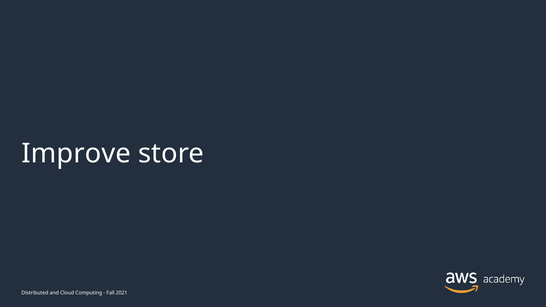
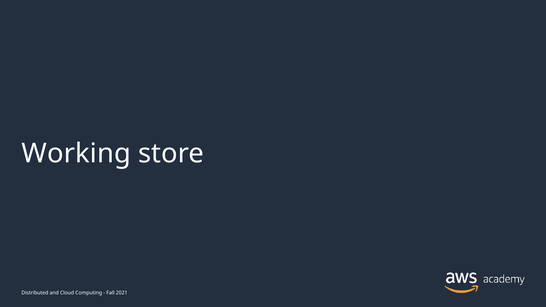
Improve: Improve -> Working (76, 153)
